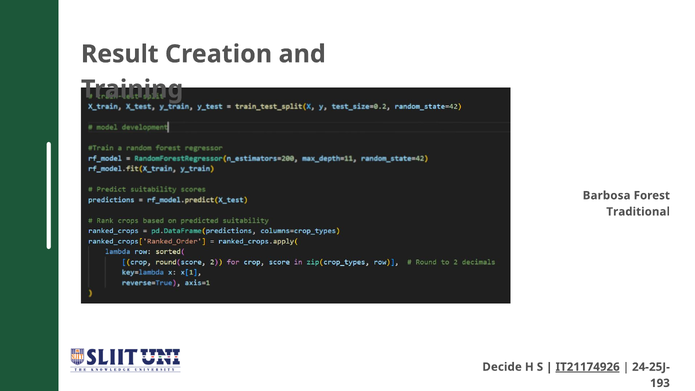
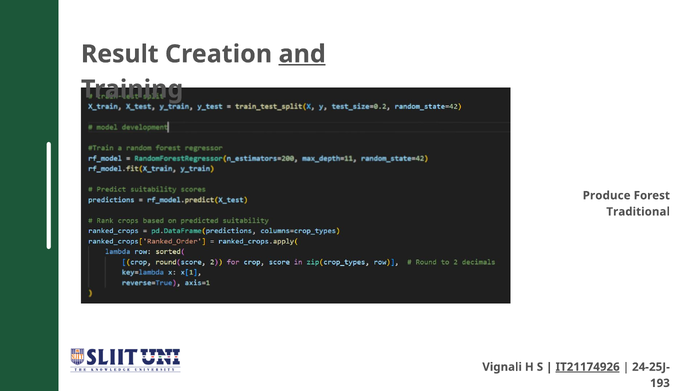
and underline: none -> present (302, 54)
Barbosa: Barbosa -> Produce (607, 195)
Decide: Decide -> Vignali (502, 367)
